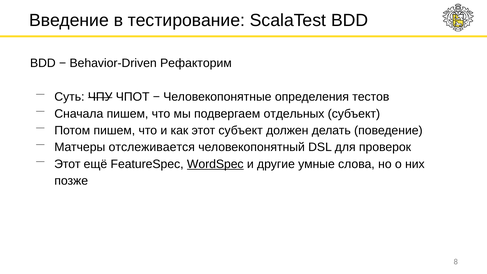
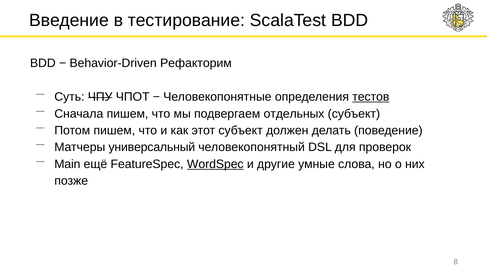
тестов underline: none -> present (371, 97)
отслеживается: отслеживается -> универсальный (152, 147)
Этот: Этот -> Main (67, 164)
